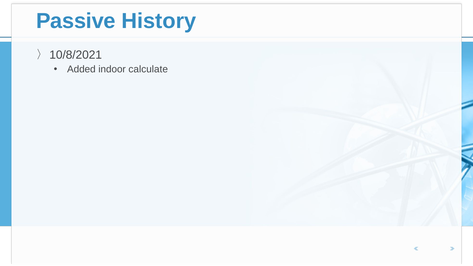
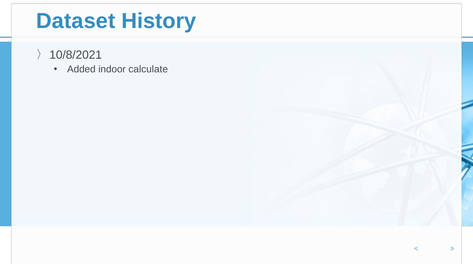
Passive: Passive -> Dataset (76, 21)
